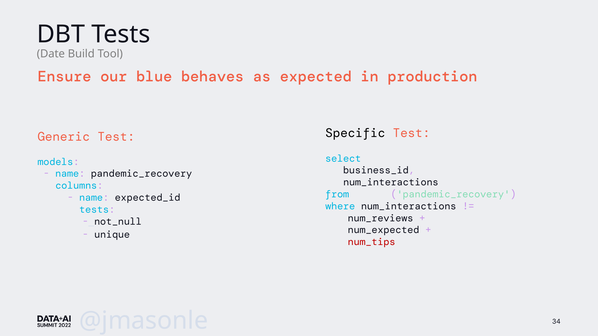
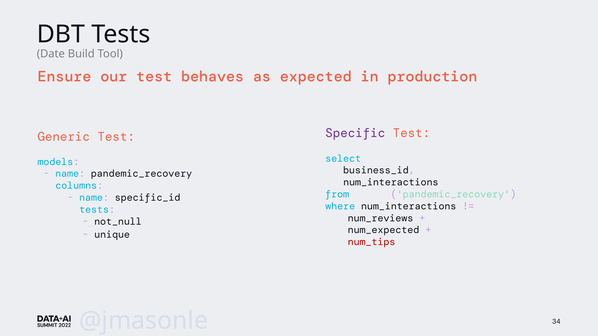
our blue: blue -> test (154, 77)
Specific colour: black -> purple (355, 133)
expected_id: expected_id -> specific_id (148, 198)
